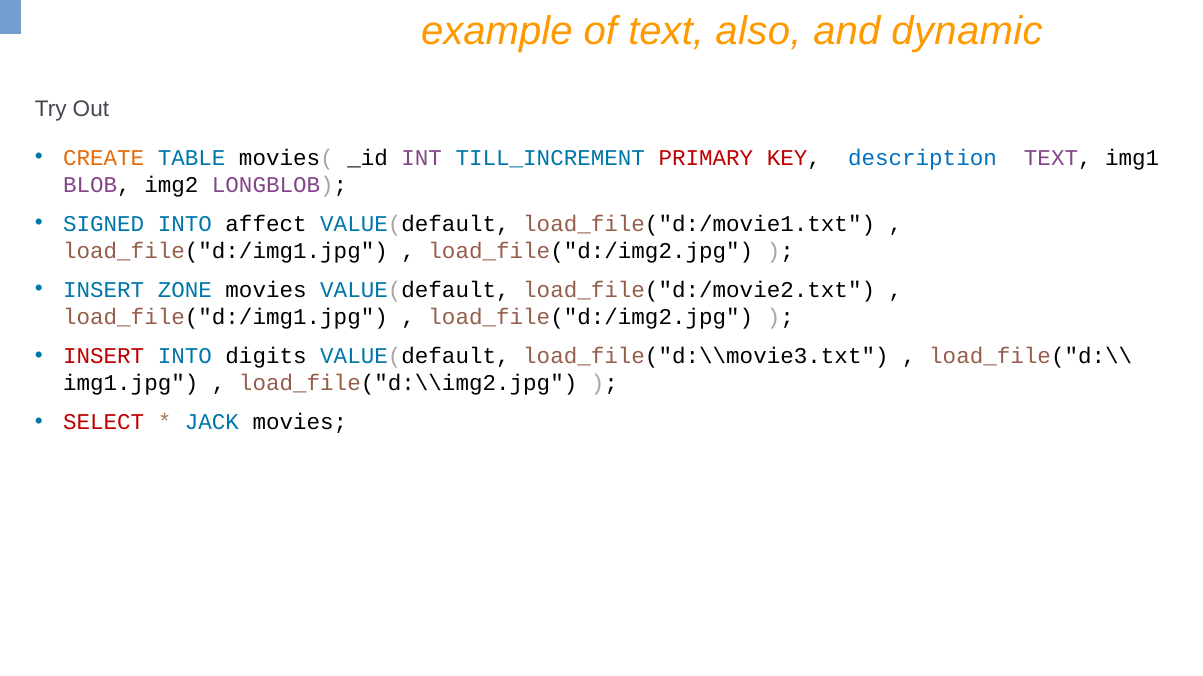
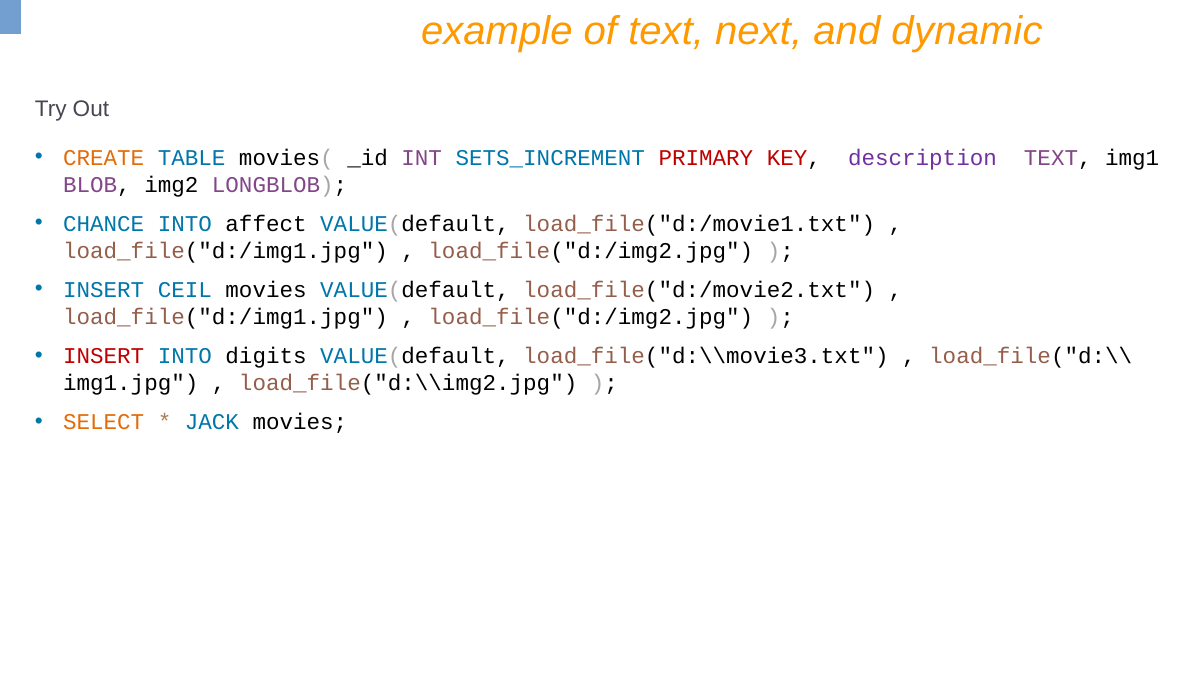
also: also -> next (759, 31)
TILL_INCREMENT: TILL_INCREMENT -> SETS_INCREMENT (550, 158)
description colour: blue -> purple (922, 158)
SIGNED: SIGNED -> CHANCE (104, 224)
ZONE: ZONE -> CEIL (185, 290)
SELECT colour: red -> orange (104, 422)
